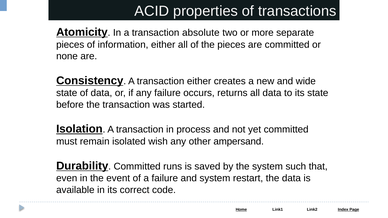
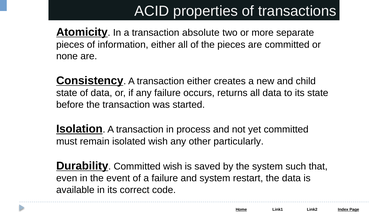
wide: wide -> child (306, 81)
ampersand: ampersand -> particularly (239, 142)
Committed runs: runs -> wish (173, 167)
